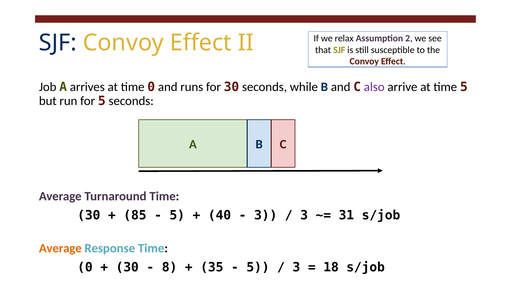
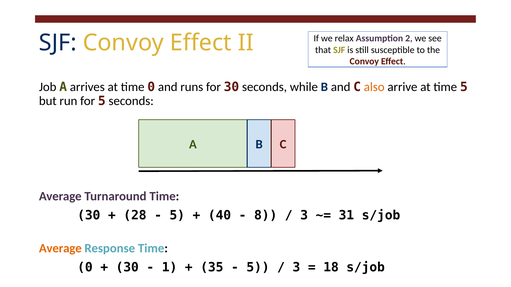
also colour: purple -> orange (374, 87)
85: 85 -> 28 (135, 216)
3: 3 -> 8 (266, 216)
8: 8 -> 1 (170, 268)
